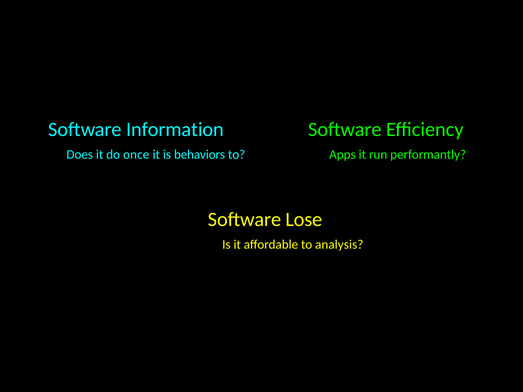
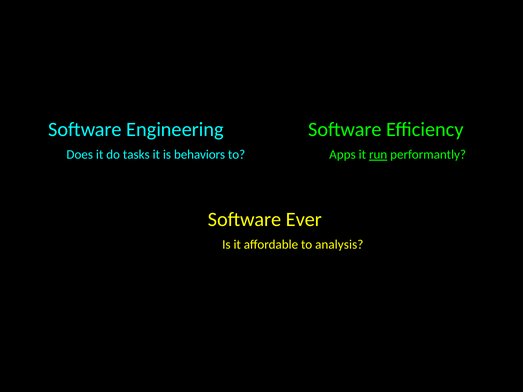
Information: Information -> Engineering (175, 130)
once: once -> tasks (136, 155)
run underline: none -> present (378, 155)
Lose: Lose -> Ever (304, 220)
